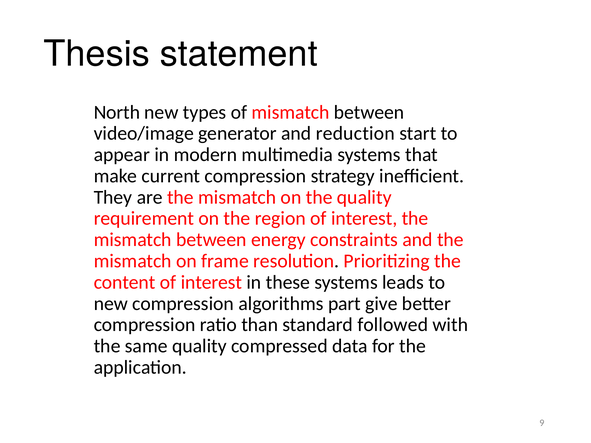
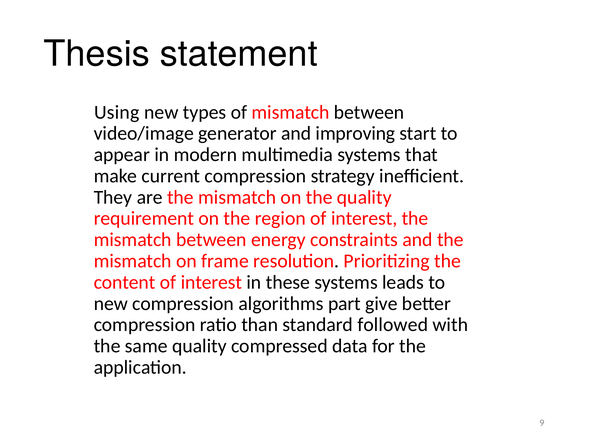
North: North -> Using (117, 112)
reduction: reduction -> improving (355, 134)
